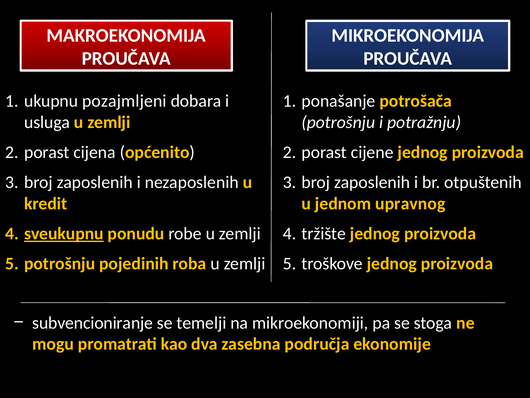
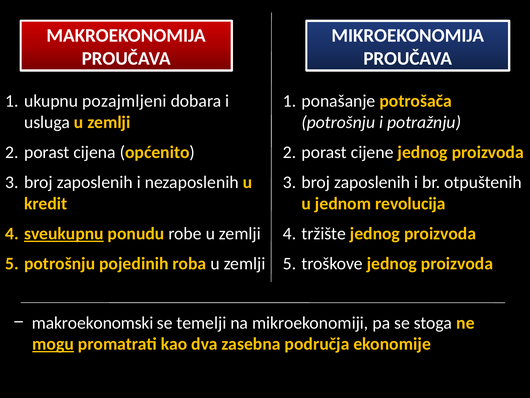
upravnog: upravnog -> revolucija (410, 203)
subvencioniranje: subvencioniranje -> makroekonomski (93, 322)
mogu underline: none -> present (53, 344)
